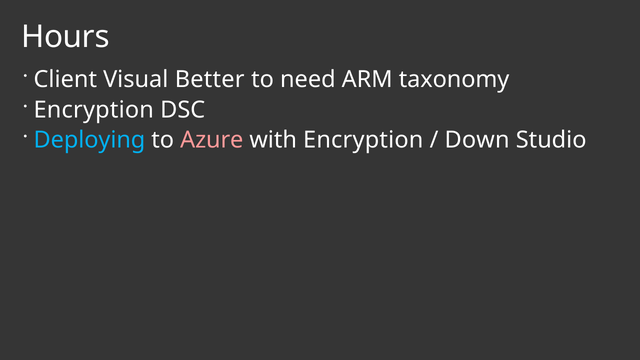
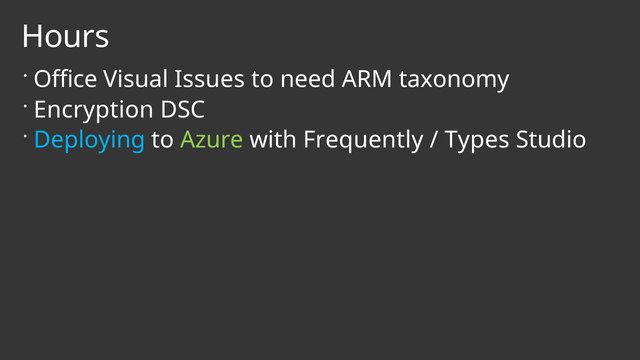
Client: Client -> Office (65, 80)
Better: Better -> Issues (210, 80)
Azure colour: pink -> light green (212, 140)
with Encryption: Encryption -> Frequently (363, 140)
Down: Down -> Types (477, 140)
